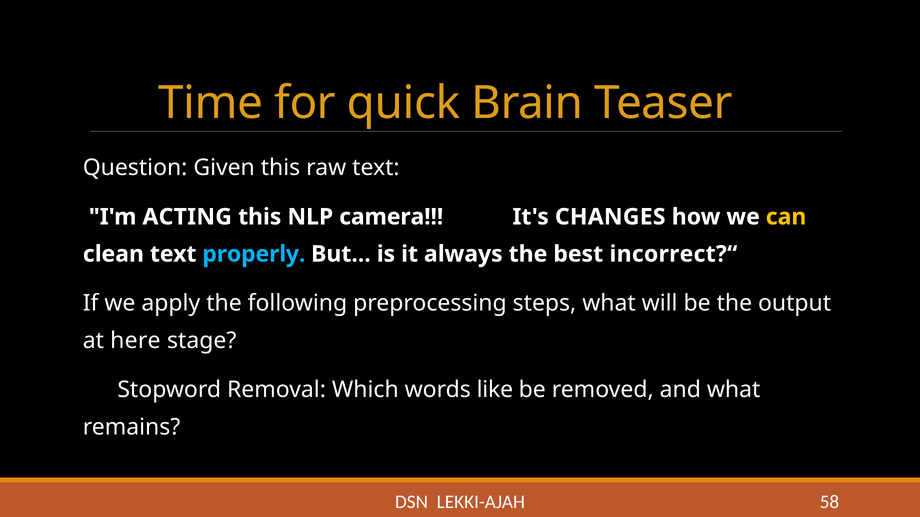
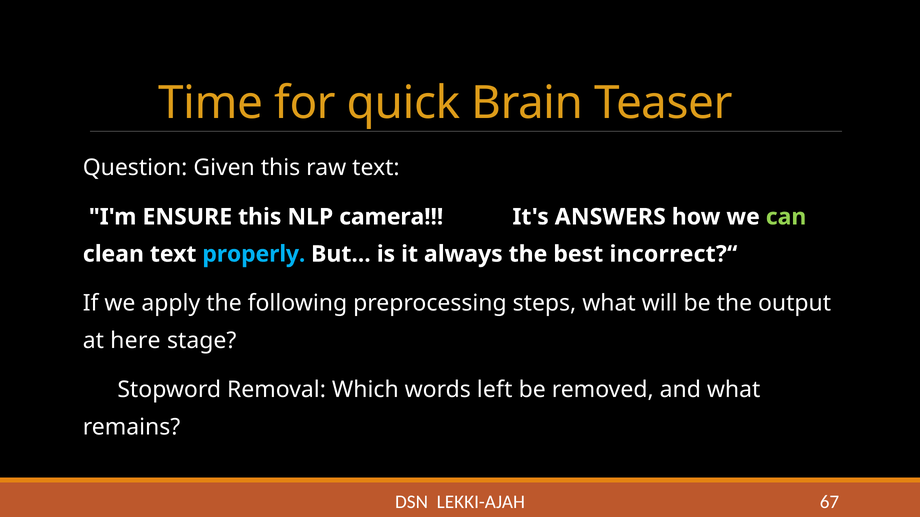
ACTING: ACTING -> ENSURE (187, 217)
CHANGES: CHANGES -> ANSWERS (610, 217)
can colour: yellow -> light green (786, 217)
like: like -> left (495, 390)
58: 58 -> 67 (829, 502)
